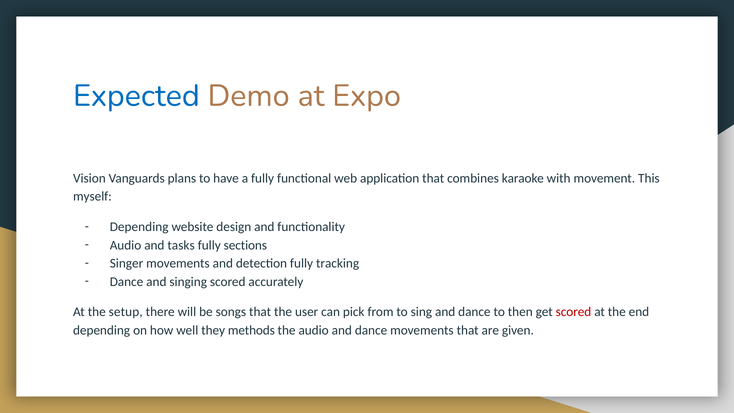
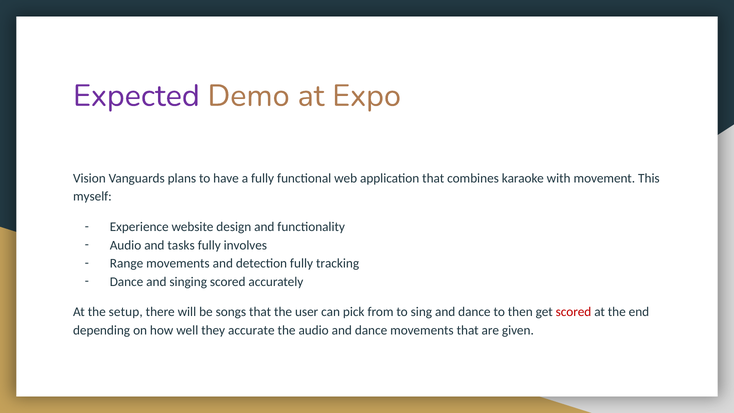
Expected colour: blue -> purple (136, 96)
Depending: Depending -> Experience (139, 227)
sections: sections -> involves (245, 245)
Singer: Singer -> Range (127, 263)
methods: methods -> accurate (251, 330)
